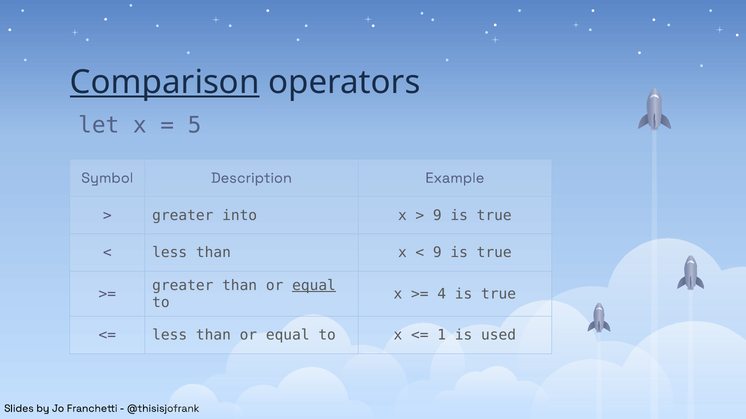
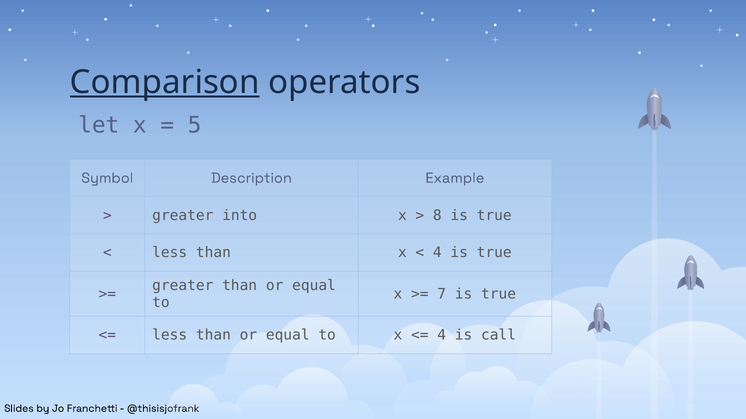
9: 9 -> 8 (437, 216)
9: 9 -> 4 (437, 253)
equal underline: present -> none (314, 286)
4: 4 -> 7 (442, 294)
1: 1 -> 4 (442, 336)
used: used -> call (499, 336)
